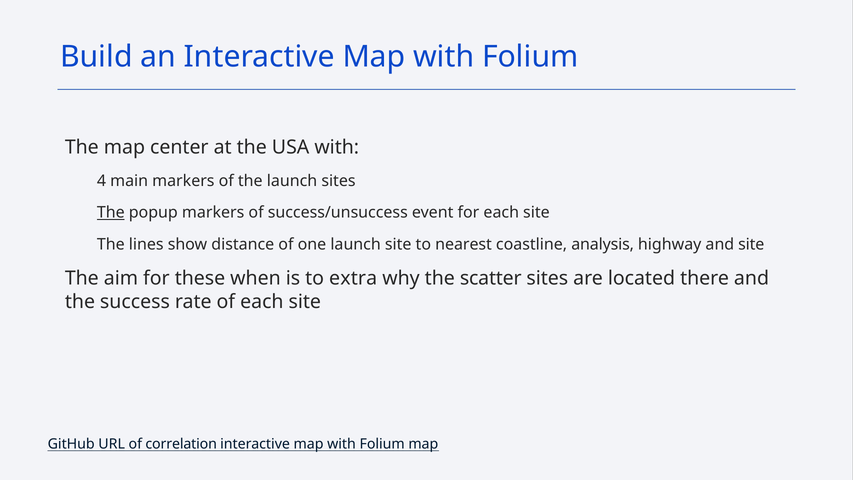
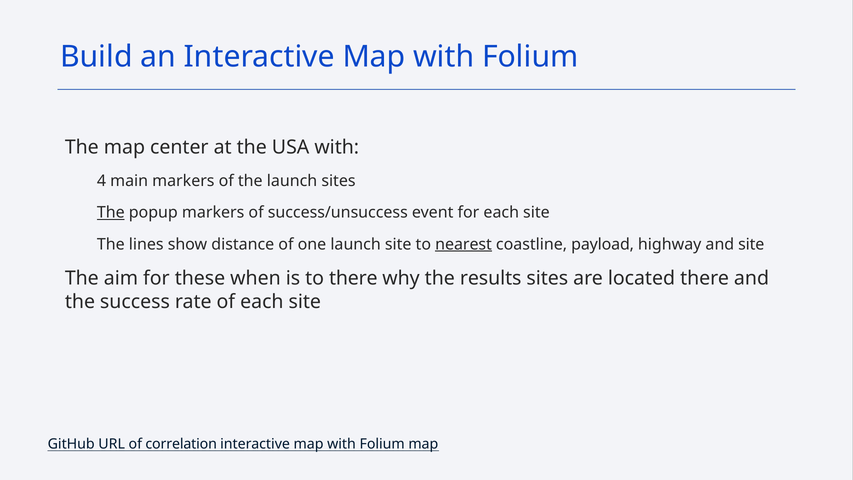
nearest underline: none -> present (464, 244)
analysis: analysis -> payload (603, 244)
to extra: extra -> there (353, 278)
scatter: scatter -> results (491, 278)
